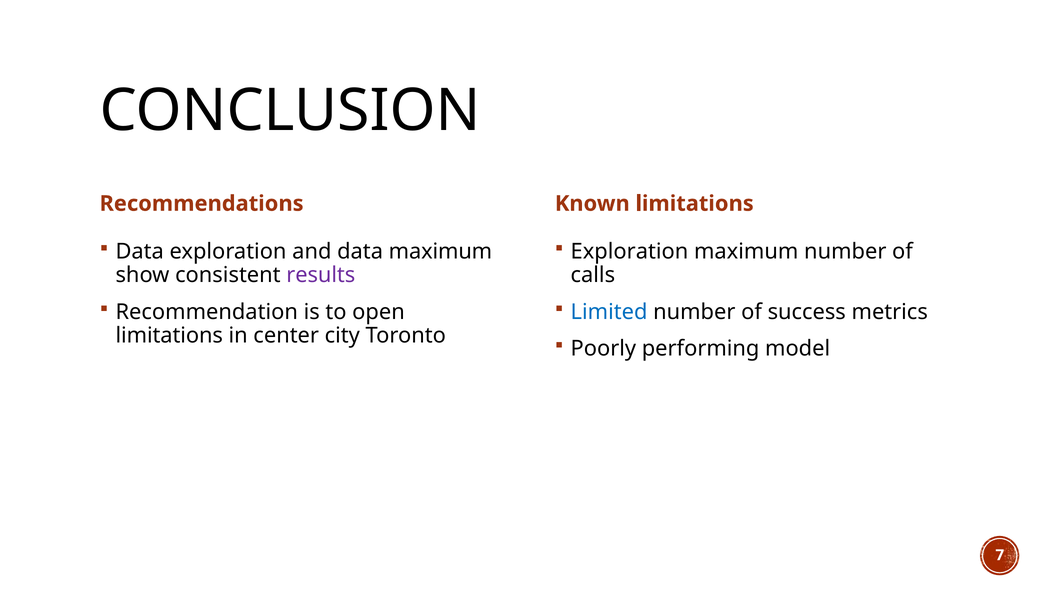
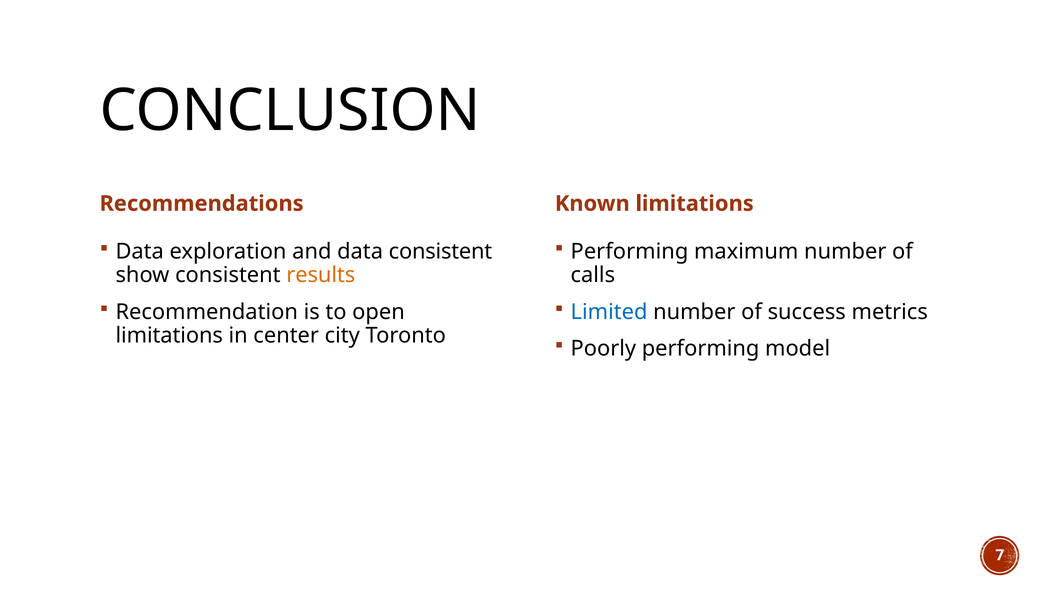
data maximum: maximum -> consistent (440, 251)
Exploration: Exploration -> Performing (629, 251)
results colour: purple -> orange (321, 275)
